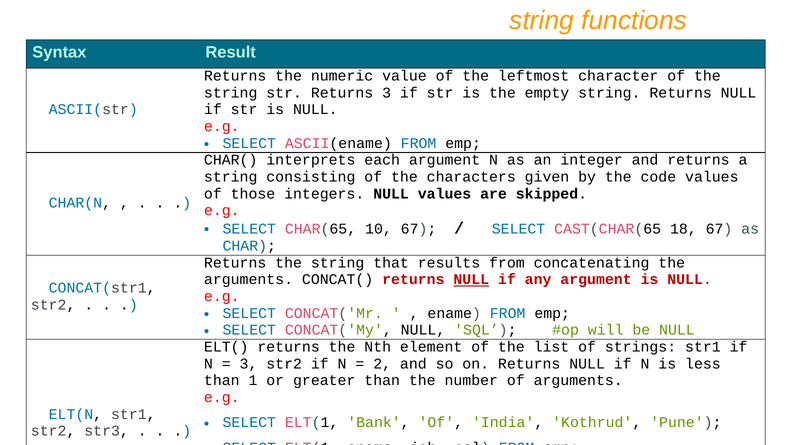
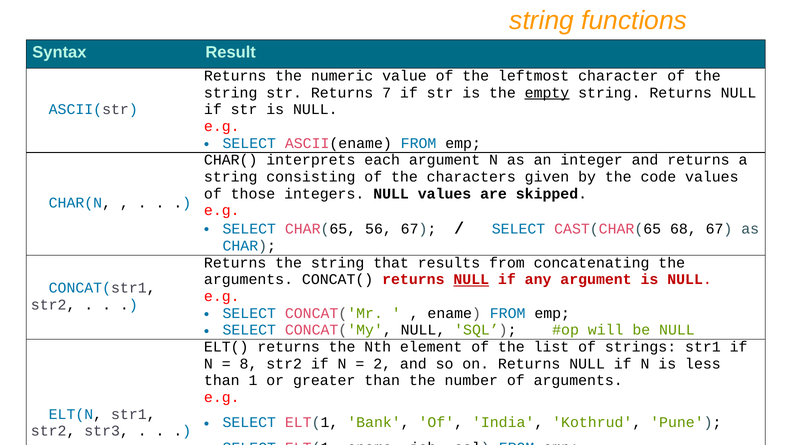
Returns 3: 3 -> 7 (387, 93)
empty underline: none -> present (547, 93)
10: 10 -> 56 (378, 229)
18: 18 -> 68 (683, 229)
3: 3 -> 8 (249, 364)
